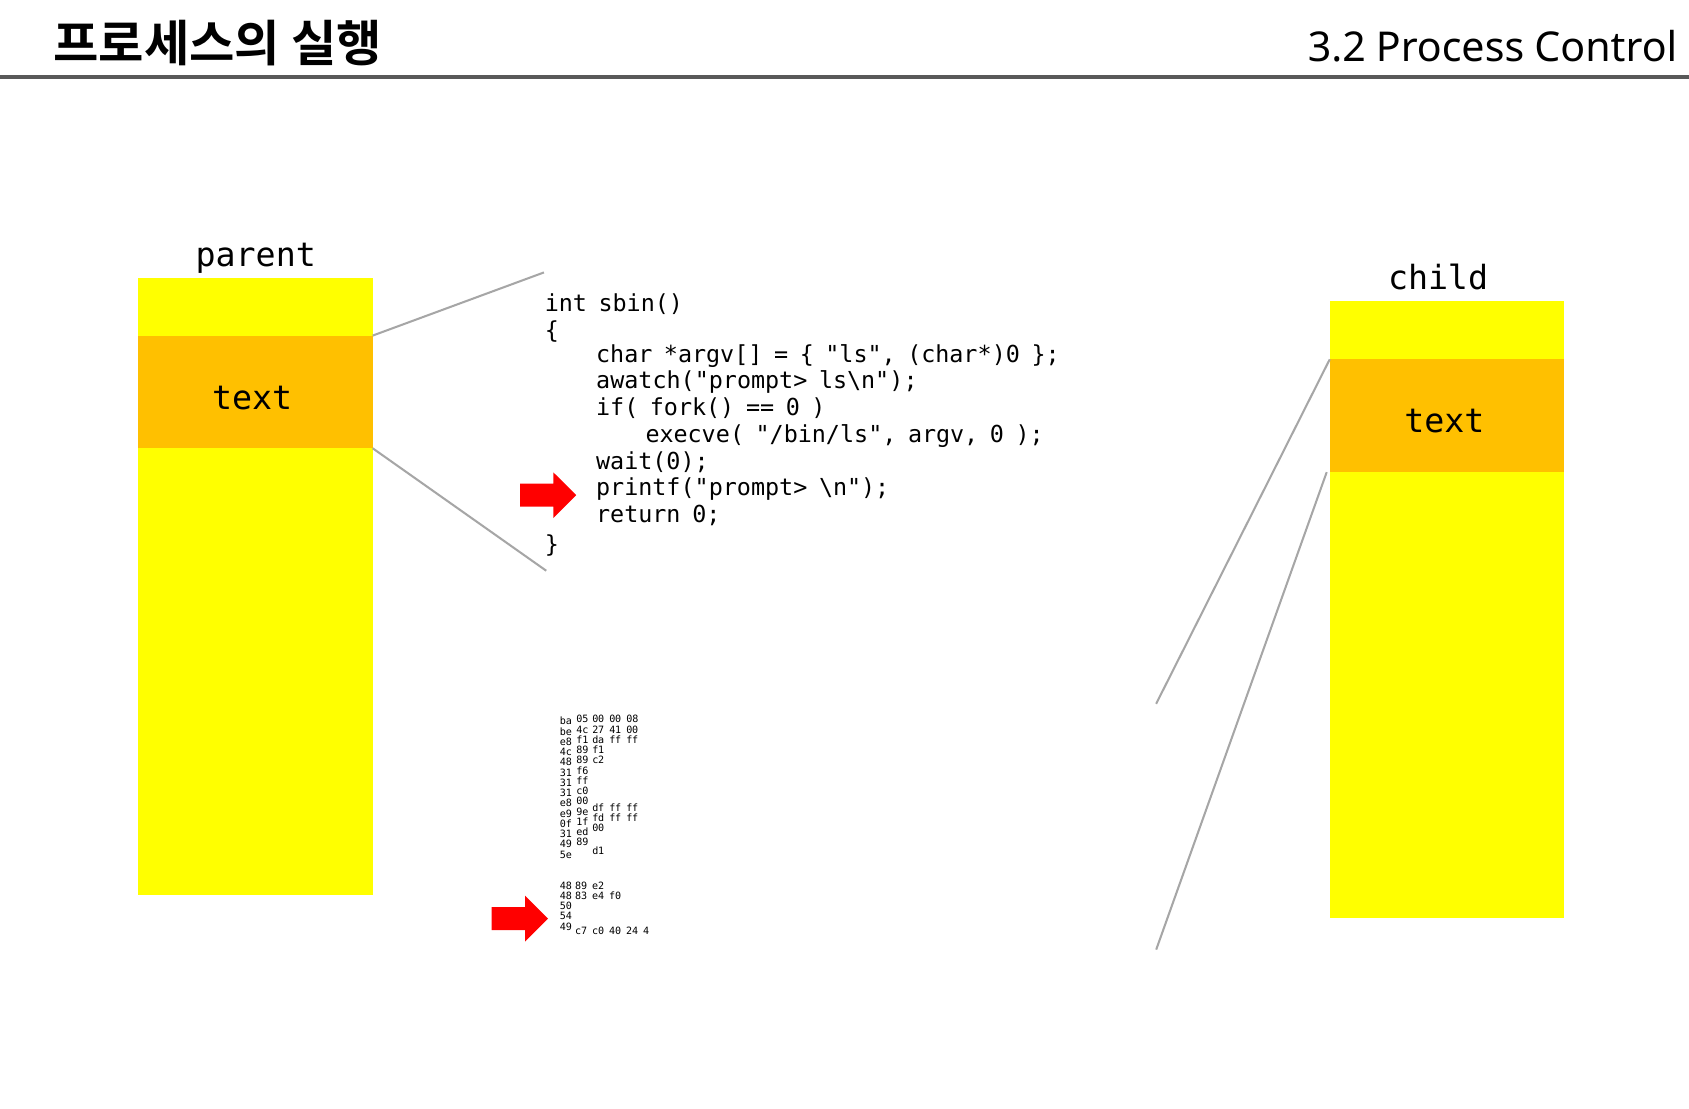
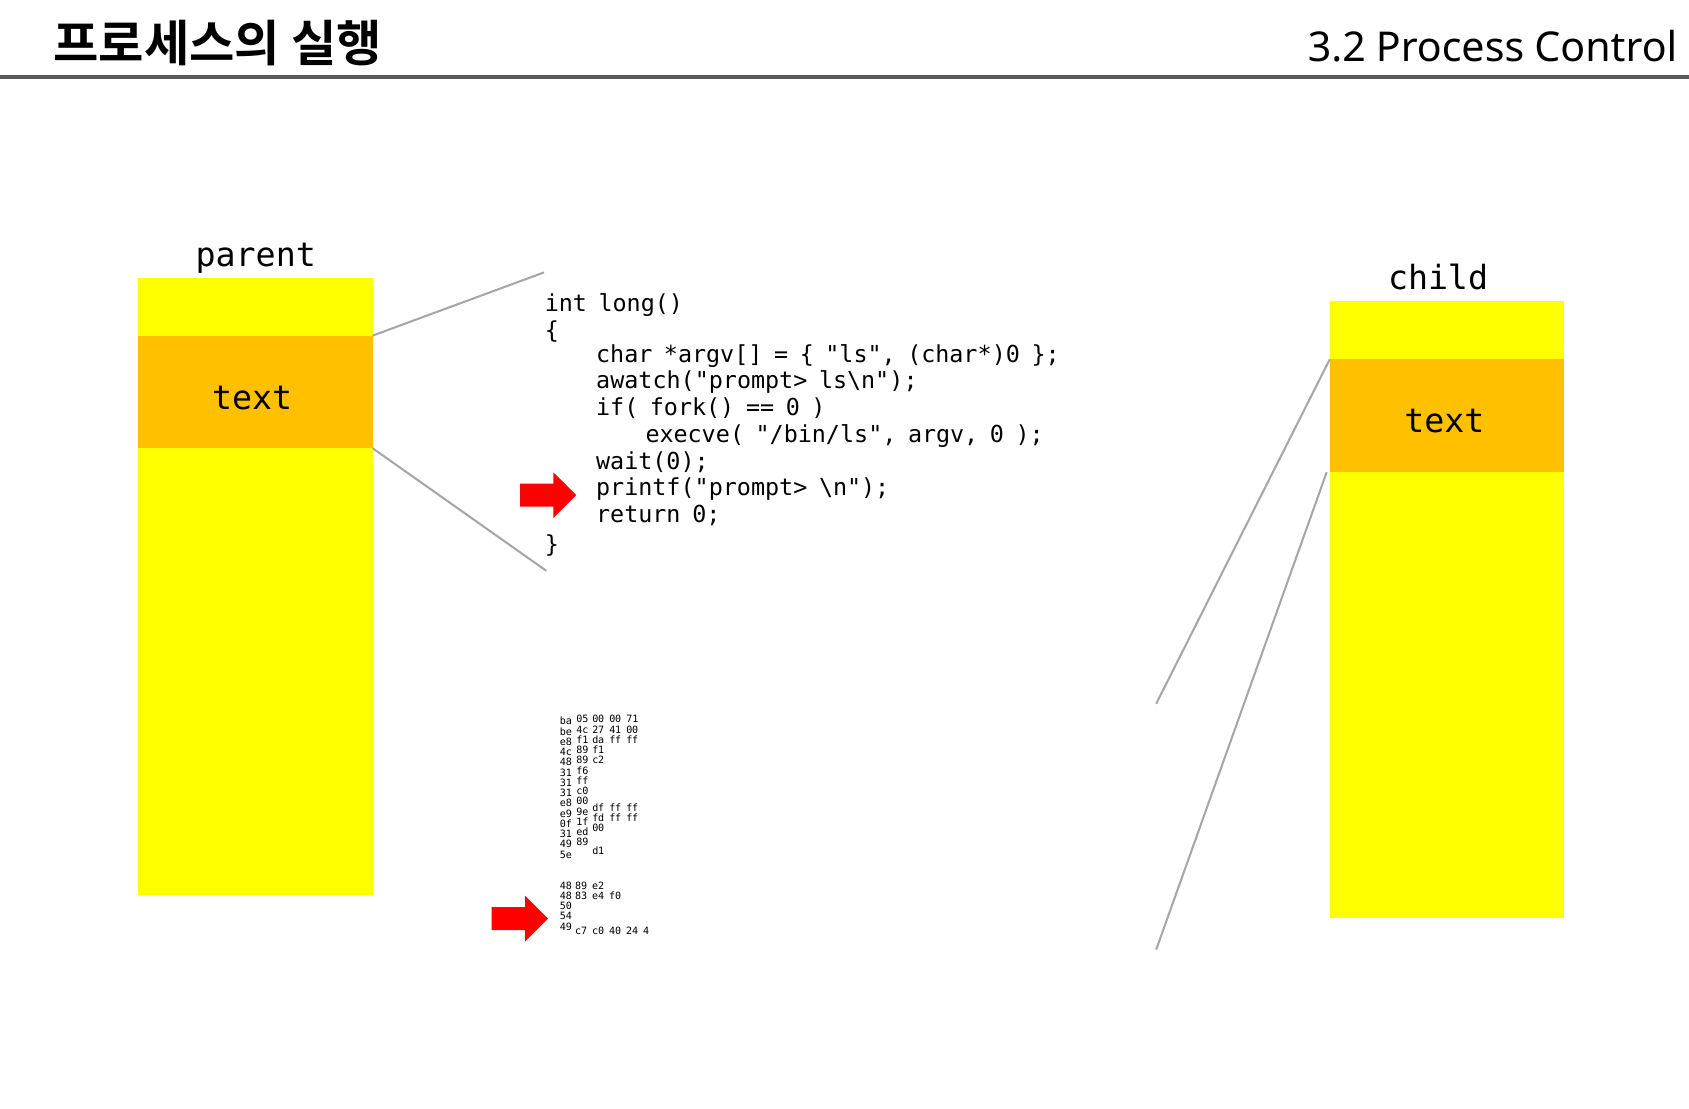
sbin(: sbin( -> long( (641, 304)
08: 08 -> 71 (632, 720)
